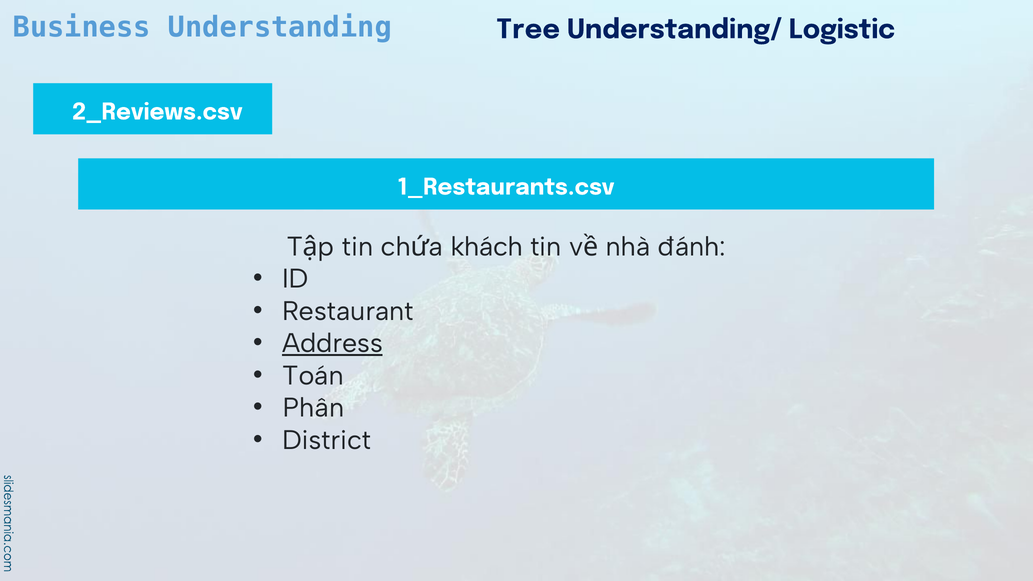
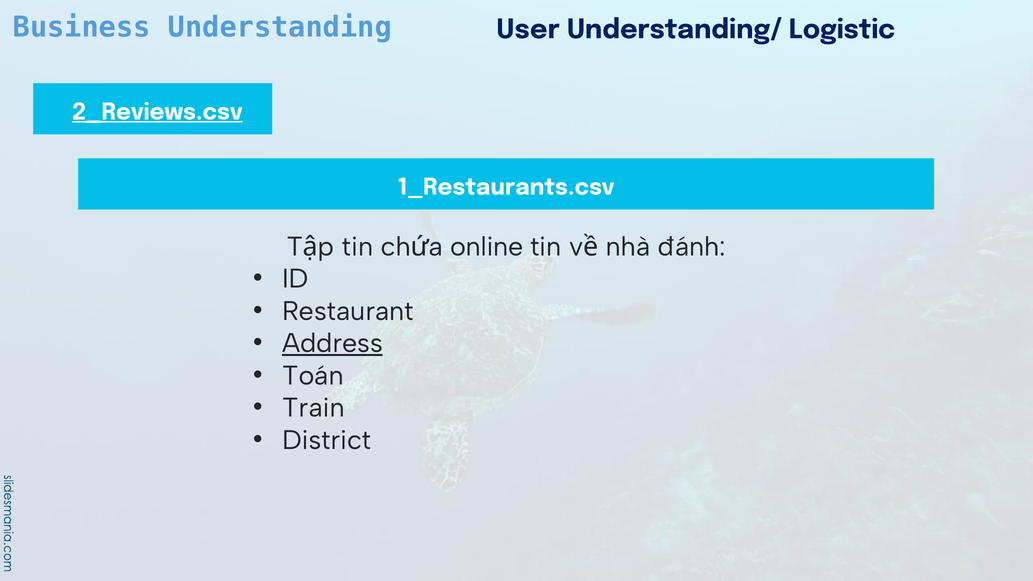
Tree: Tree -> User (528, 29)
2_Reviews.csv underline: none -> present (157, 112)
khách: khách -> online (487, 247)
Phân: Phân -> Train (314, 408)
